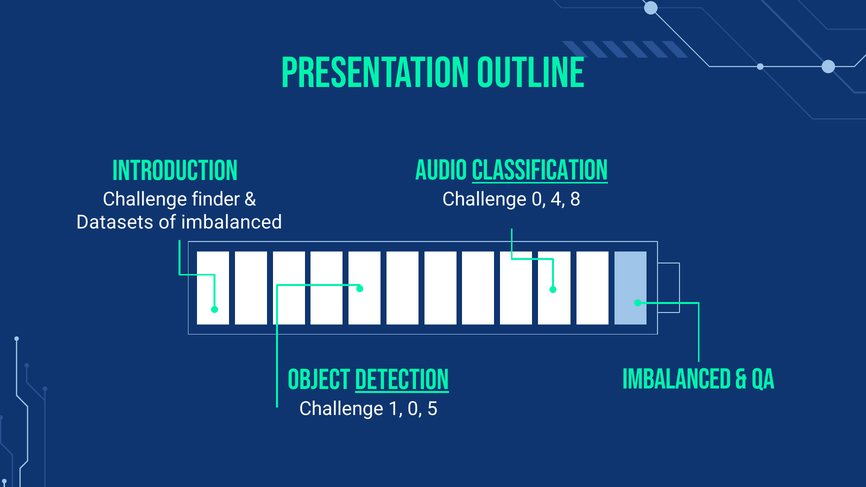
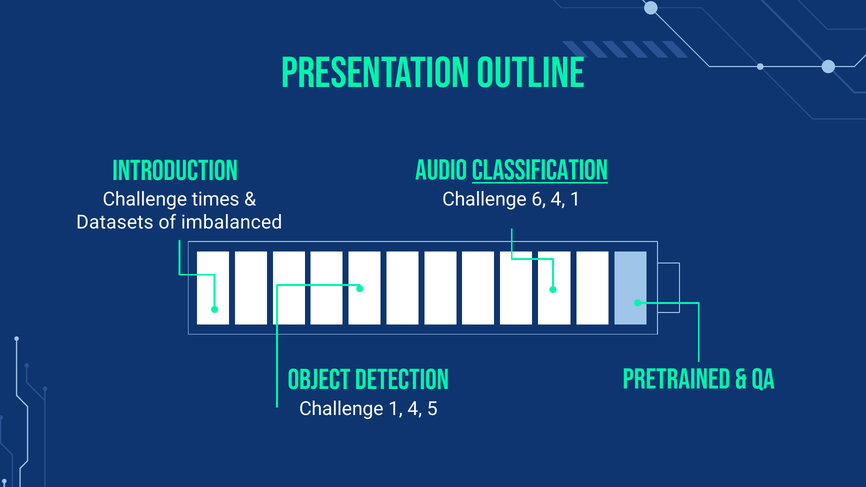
Challenge 0: 0 -> 6 (539, 199)
4 8: 8 -> 1 (575, 199)
finder: finder -> times (216, 200)
Imbalanced: Imbalanced -> Pretrained (677, 379)
detection underline: present -> none (402, 380)
1 0: 0 -> 4 (415, 409)
